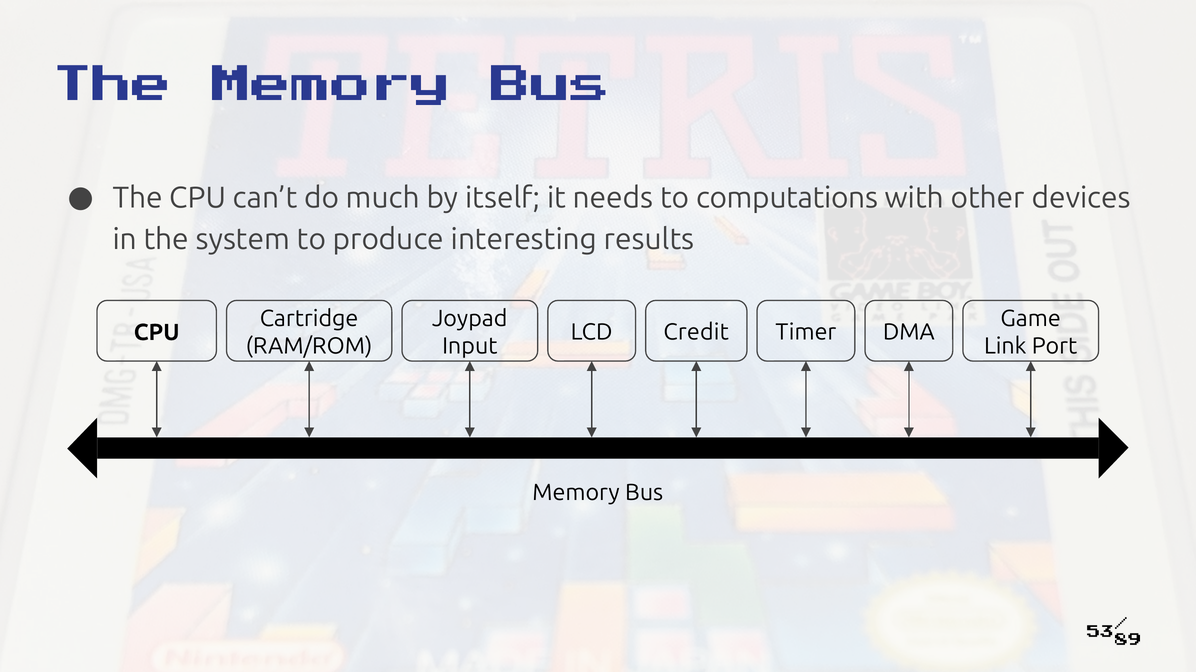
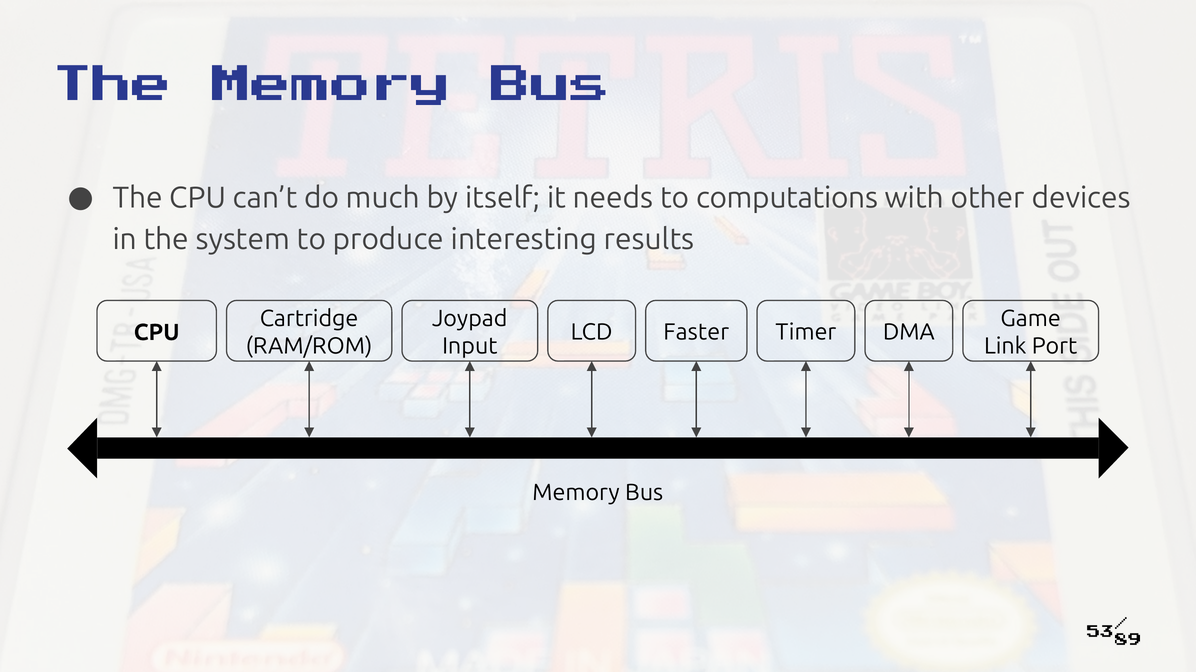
Credit: Credit -> Faster (696, 333)
